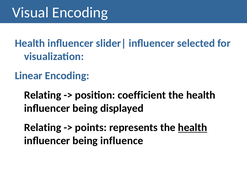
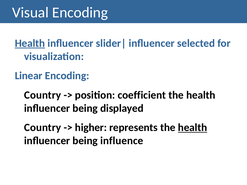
Health underline: none -> present (30, 43)
Relating: Relating -> Country (43, 95)
Relating: Relating -> Country (43, 128)
points: points -> higher (91, 128)
